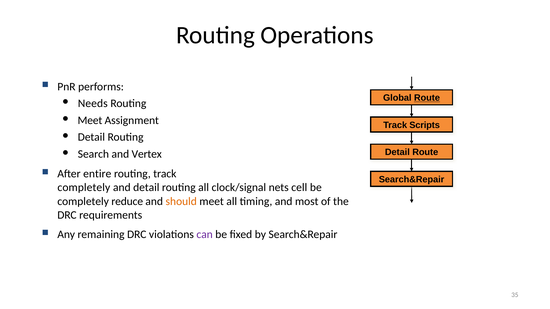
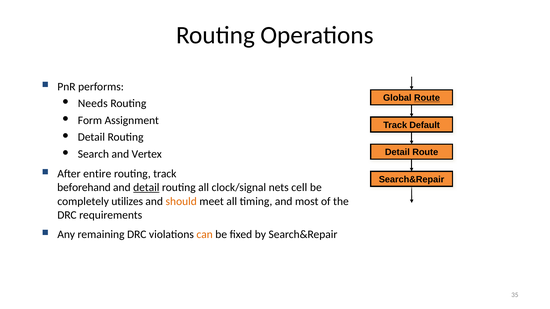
Meet: Meet -> Form (90, 120)
Scripts: Scripts -> Default (425, 125)
completely: completely -> beforehand (84, 188)
detail underline: none -> present (146, 188)
reduce: reduce -> utilizes (127, 202)
can colour: purple -> orange (205, 235)
